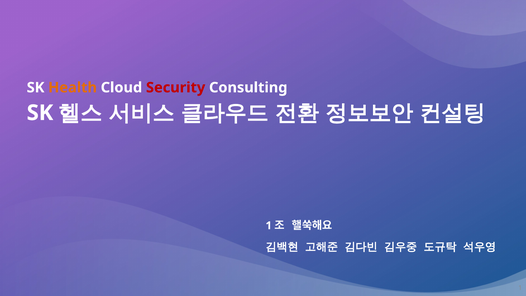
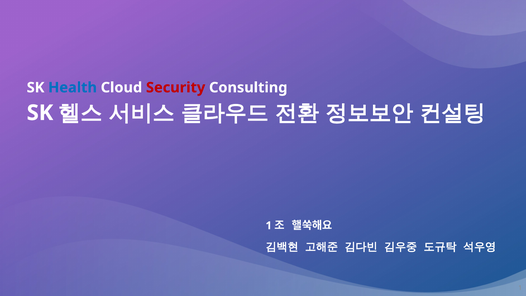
Health colour: orange -> blue (73, 88)
